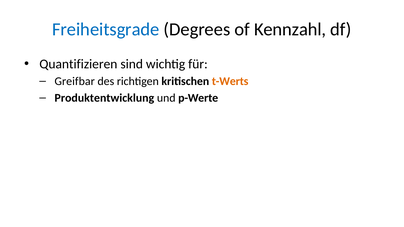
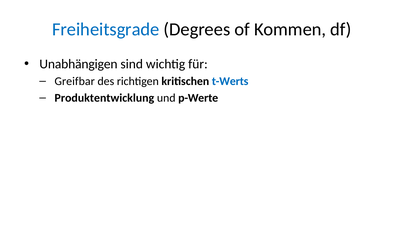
Kennzahl: Kennzahl -> Kommen (290, 29)
Quantifizieren: Quantifizieren -> Unabhängigen (78, 64)
t-Werts colour: orange -> blue (230, 81)
